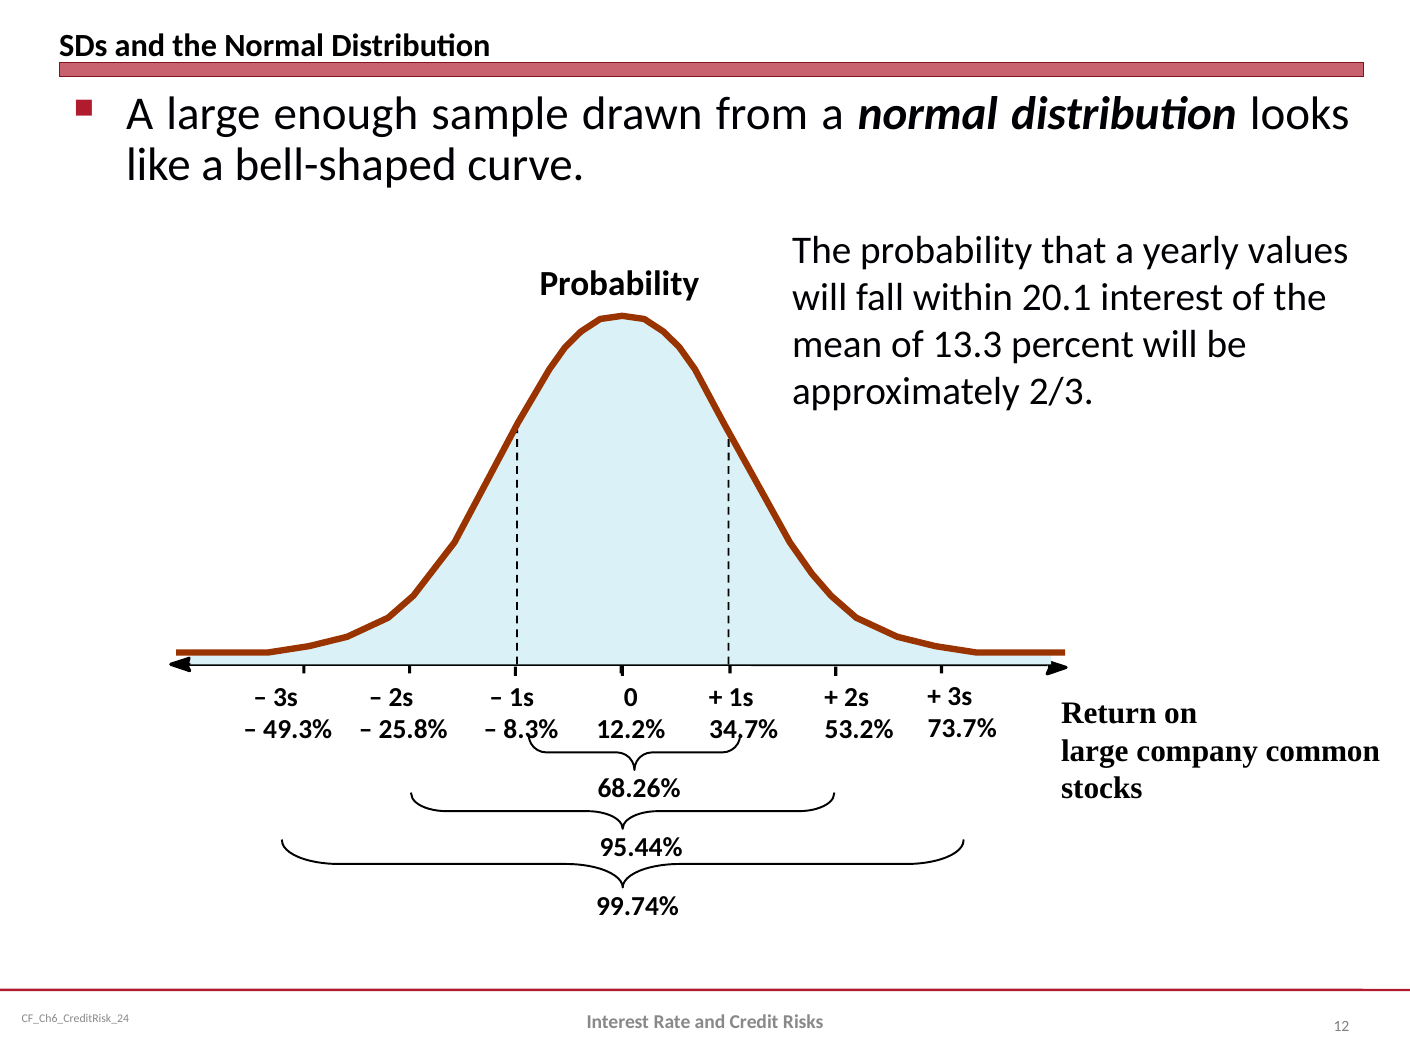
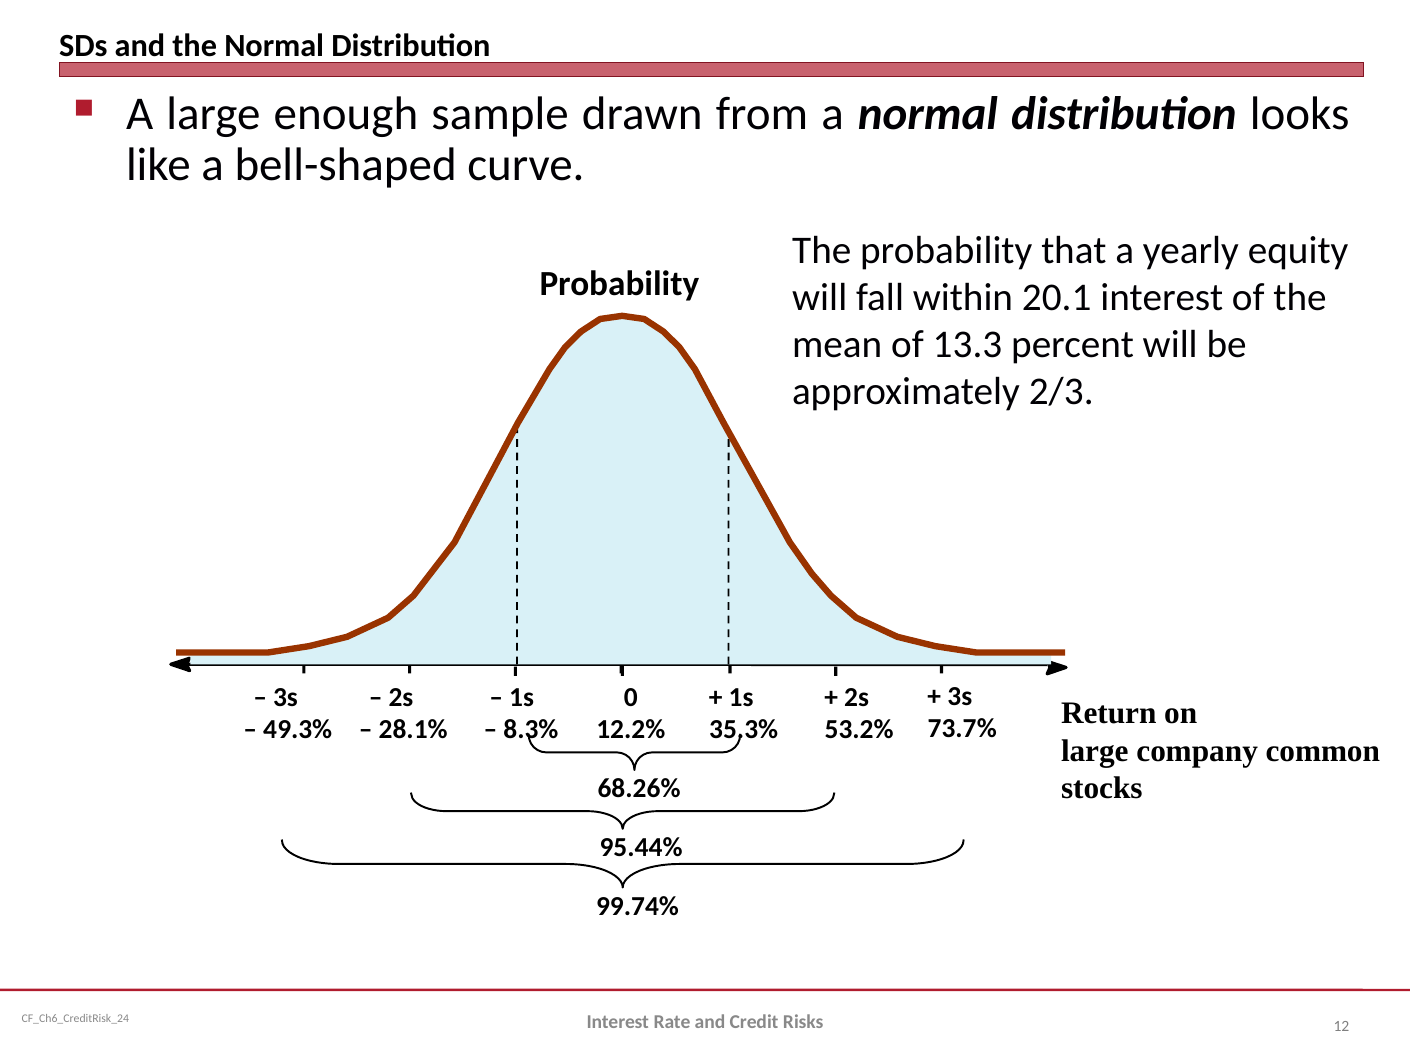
values: values -> equity (1298, 251)
25.8%: 25.8% -> 28.1% (413, 730)
34.7%: 34.7% -> 35.3% (744, 730)
